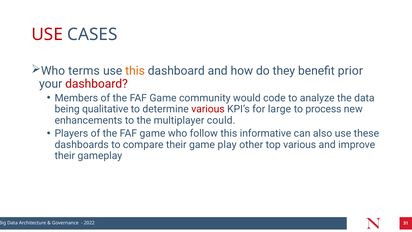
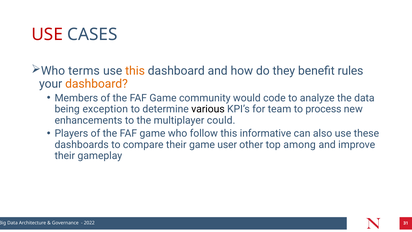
prior: prior -> rules (351, 71)
dashboard colour: red -> orange (97, 84)
qualitative: qualitative -> exception (105, 109)
various colour: red -> black (208, 109)
large: large -> team (280, 109)
play: play -> user (227, 145)
top various: various -> among (300, 145)
